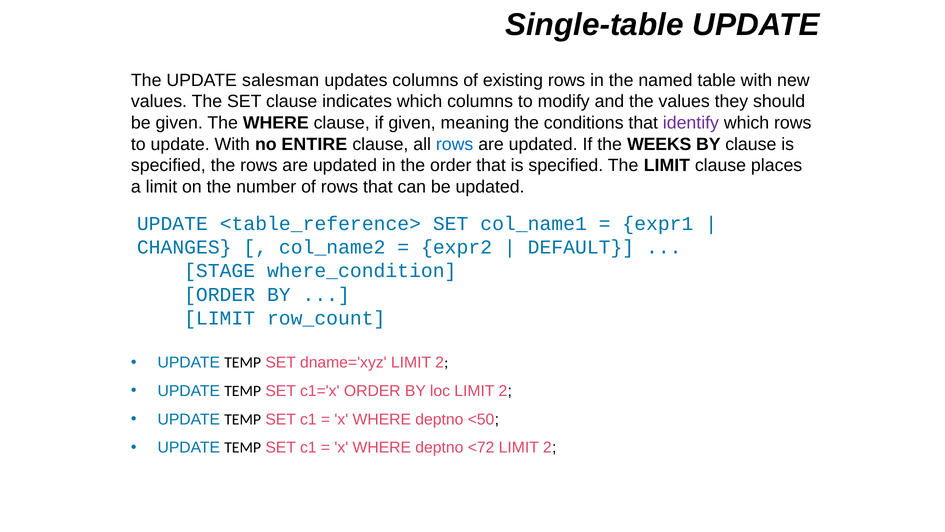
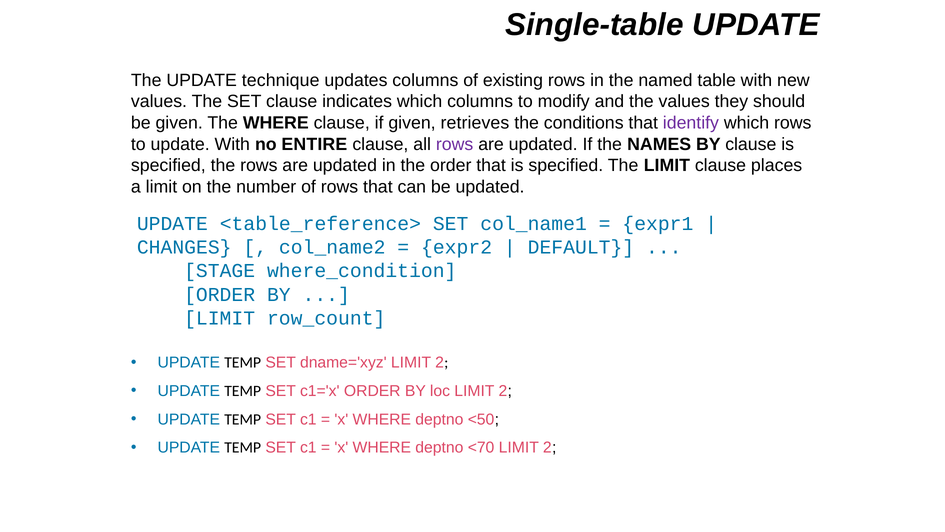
salesman: salesman -> technique (281, 80)
meaning: meaning -> retrieves (475, 123)
rows colour: blue -> purple (455, 144)
WEEKS: WEEKS -> NAMES (659, 144)
<72: <72 -> <70 (481, 447)
